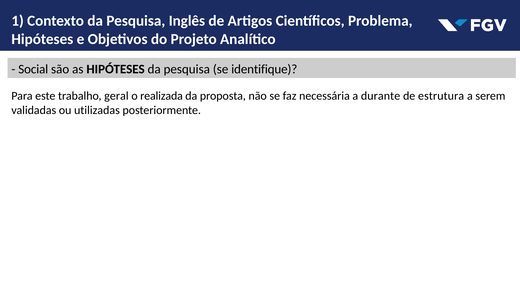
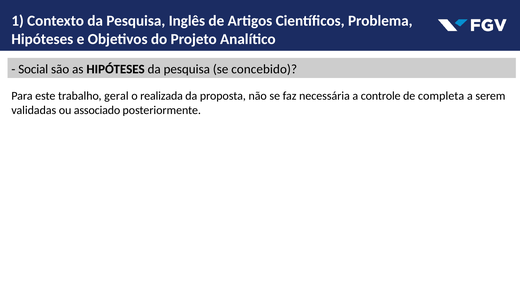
identifique: identifique -> concebido (264, 69)
durante: durante -> controle (381, 96)
estrutura: estrutura -> completa (441, 96)
utilizadas: utilizadas -> associado (97, 110)
